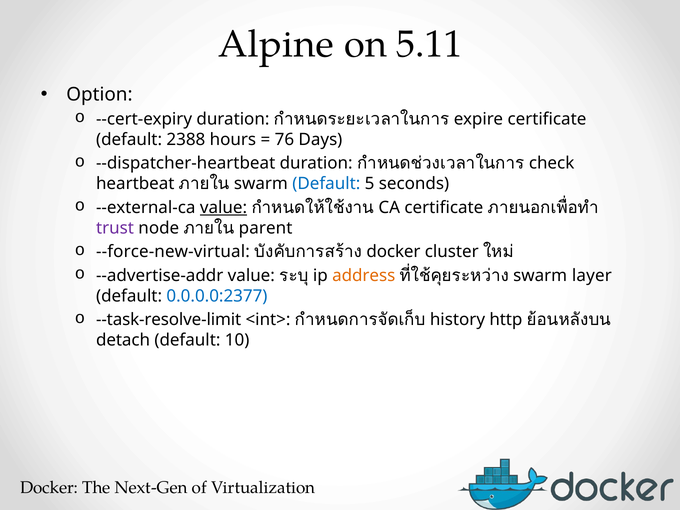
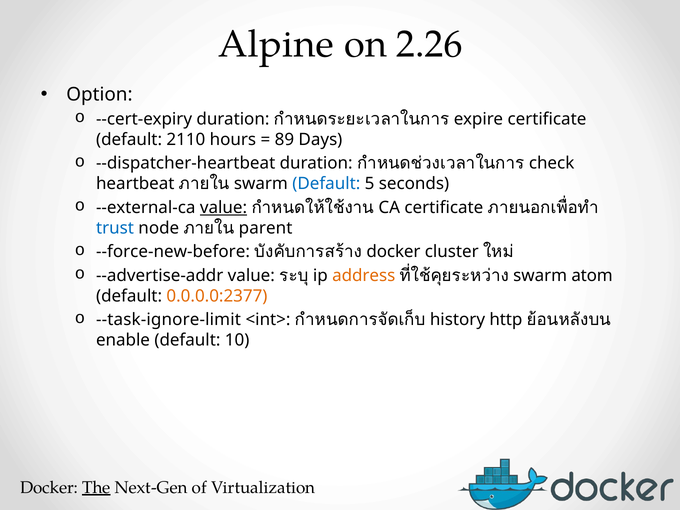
5.11: 5.11 -> 2.26 (429, 44)
2388: 2388 -> 2110 (186, 140)
76: 76 -> 89 (284, 140)
trust colour: purple -> blue (115, 228)
--force-new-virtual: --force-new-virtual -> --force-new-before (173, 252)
layer: layer -> atom (592, 276)
0.0.0.0:2377 colour: blue -> orange (217, 296)
--task-resolve-limit: --task-resolve-limit -> --task-ignore-limit (168, 320)
detach: detach -> enable (123, 340)
The underline: none -> present (96, 487)
